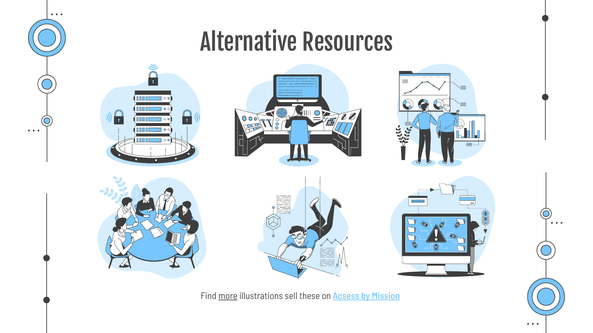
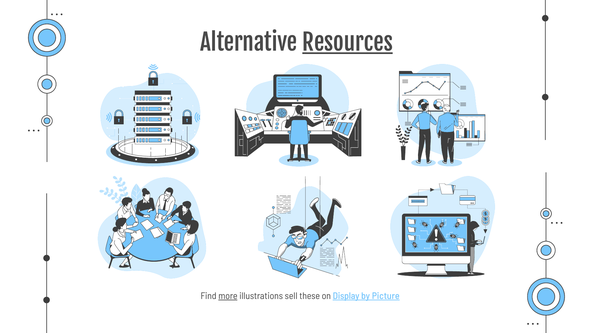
Resources underline: none -> present (348, 43)
Acsess: Acsess -> Display (346, 296)
Mission: Mission -> Picture (386, 296)
